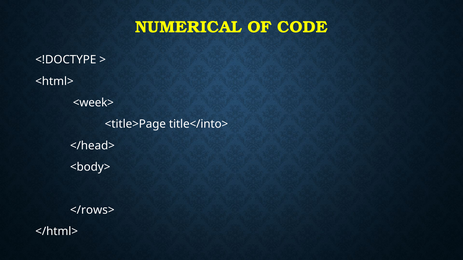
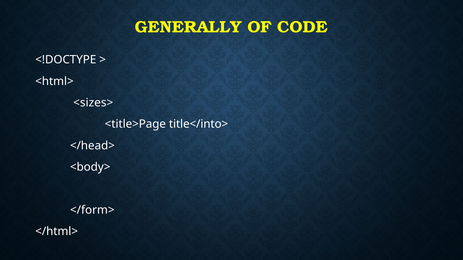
NUMERICAL: NUMERICAL -> GENERALLY (188, 27)
<week>: <week> -> <sizes> (93, 103)
</rows>: </rows> -> </form> (92, 210)
